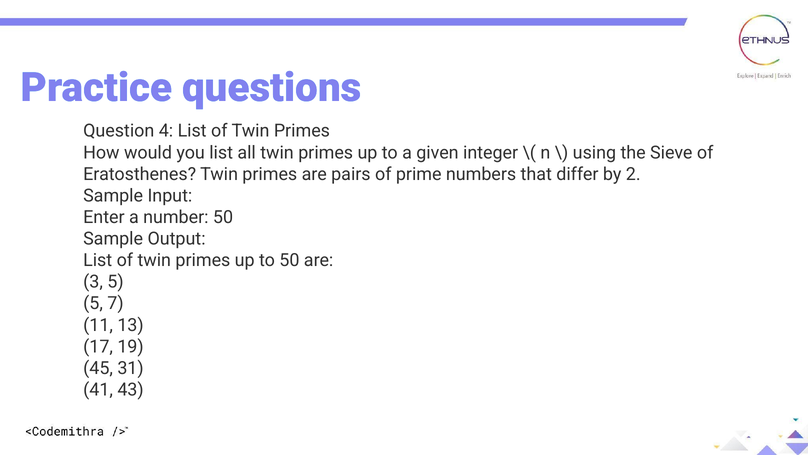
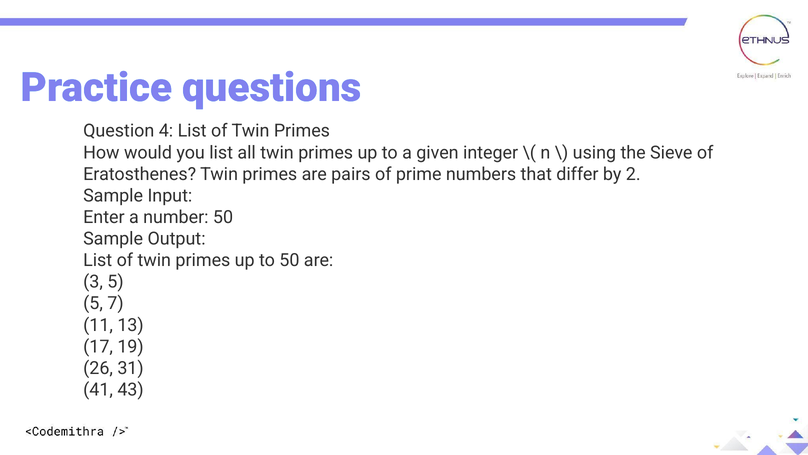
45: 45 -> 26 (98, 368)
